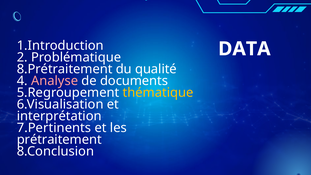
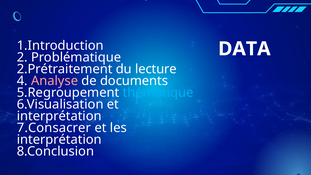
8.Prétraitement: 8.Prétraitement -> 2.Prétraitement (65, 69)
qualité: qualité -> lecture (156, 69)
thématique colour: yellow -> light blue (158, 92)
7.Pertinents: 7.Pertinents -> 7.Consacrer (54, 128)
prétraitement: prétraitement -> interprétation (59, 139)
